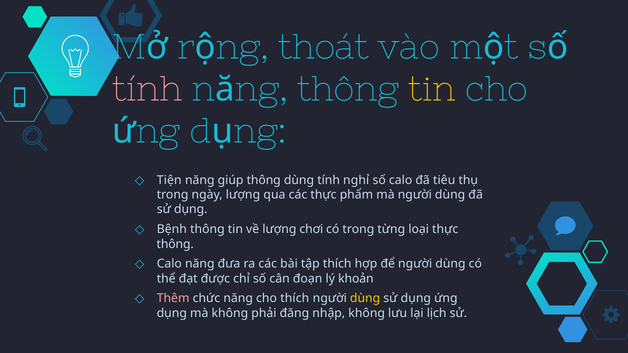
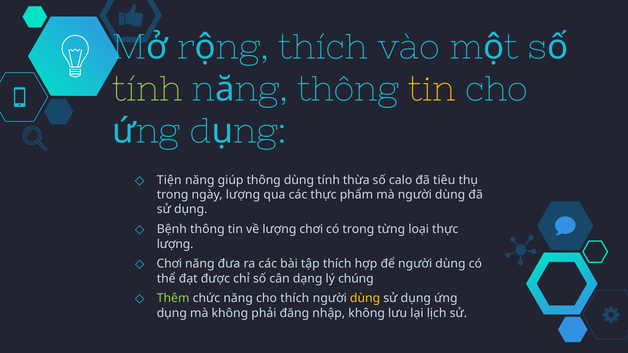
thoát: thoát -> thích (323, 47)
tính colour: pink -> light green (147, 89)
nghỉ: nghỉ -> thừa (356, 180)
thông: thông -> lượng (175, 244)
Calo: Calo -> Chơi (169, 264)
đoạn: đoạn -> dạng (308, 279)
khoản: khoản -> chúng (356, 279)
Thêm colour: pink -> light green (173, 299)
